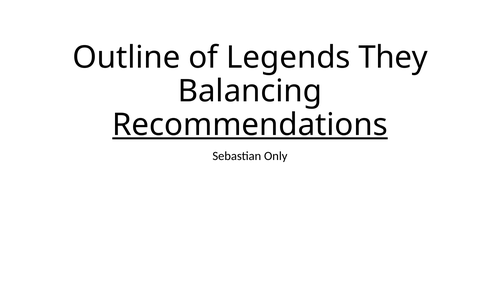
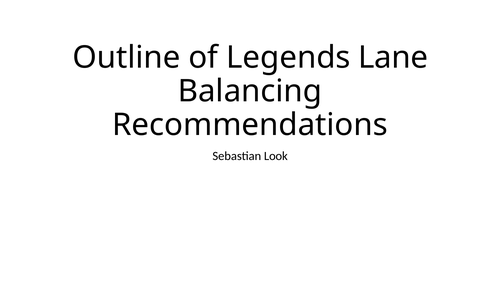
They: They -> Lane (393, 57)
Recommendations underline: present -> none (250, 125)
Only: Only -> Look (276, 156)
